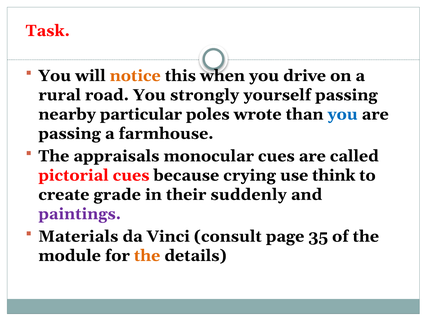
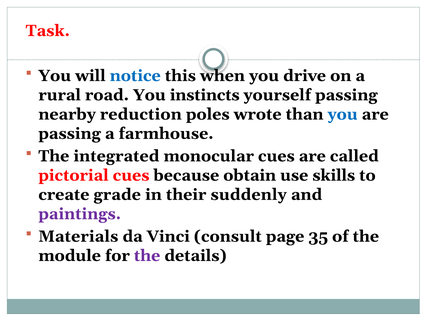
notice colour: orange -> blue (135, 76)
strongly: strongly -> instincts (205, 95)
particular: particular -> reduction (141, 114)
appraisals: appraisals -> integrated (116, 156)
crying: crying -> obtain (250, 175)
think: think -> skills (334, 175)
the colour: orange -> purple (147, 255)
